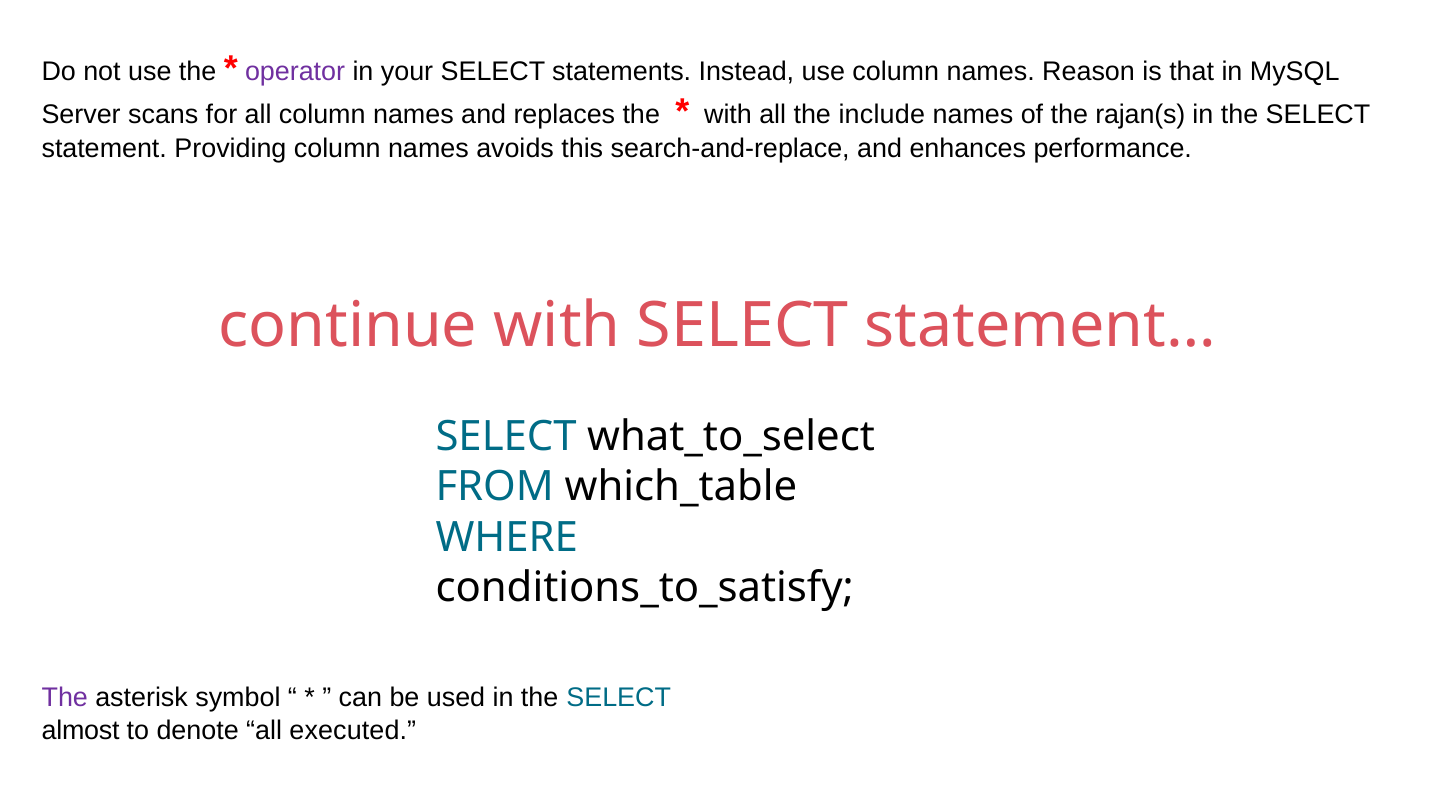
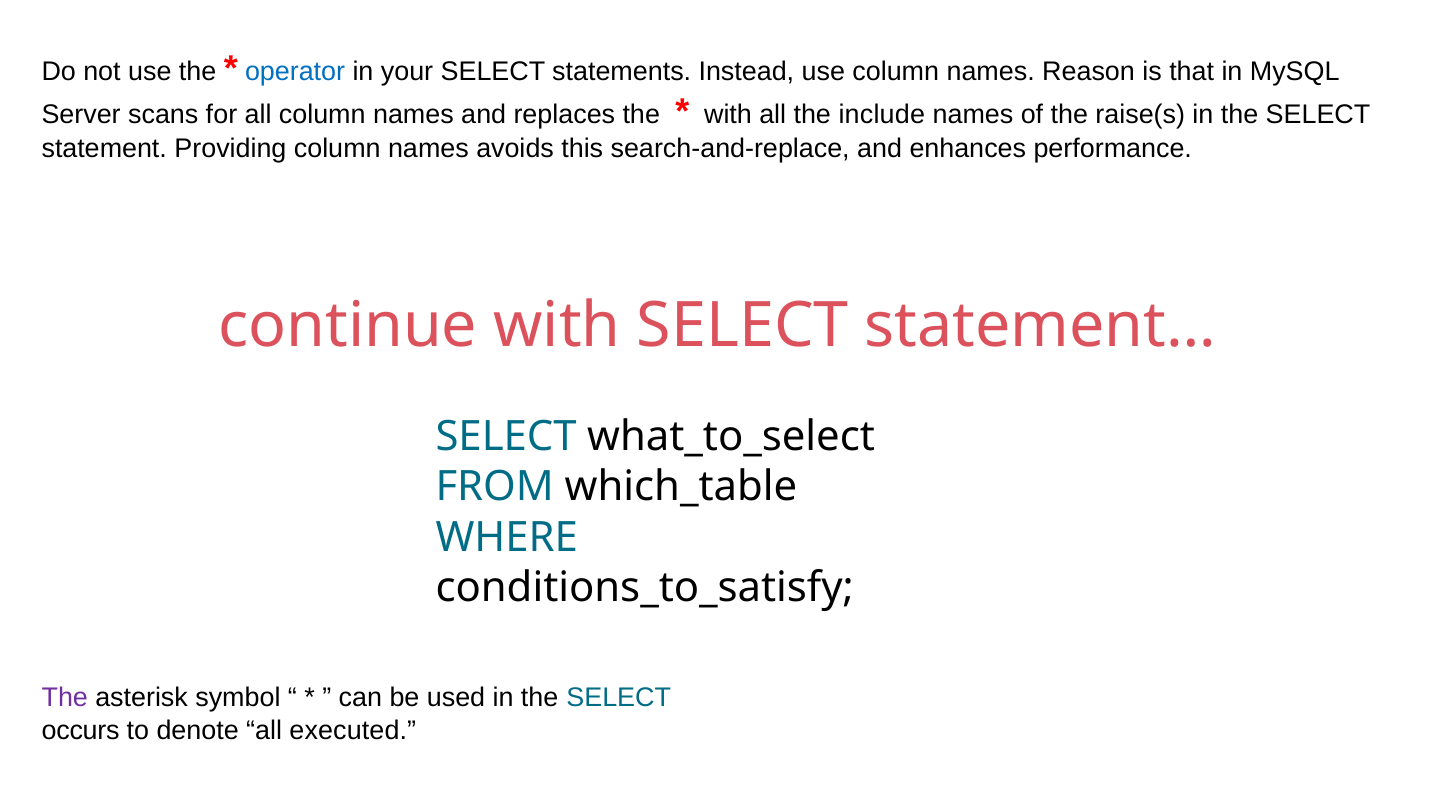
operator colour: purple -> blue (295, 71)
rajan(s: rajan(s -> raise(s (1140, 114)
almost: almost -> occurs (81, 730)
